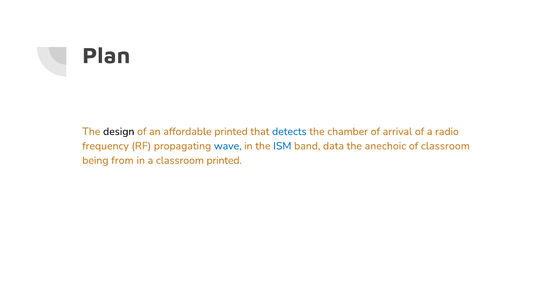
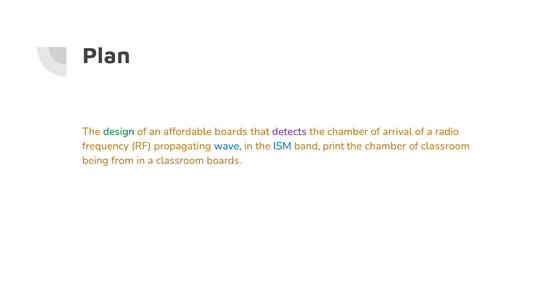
design colour: black -> green (119, 132)
affordable printed: printed -> boards (231, 132)
detects colour: blue -> purple (289, 132)
data: data -> print (334, 146)
anechoic: anechoic -> chamber (385, 146)
classroom printed: printed -> boards (224, 160)
